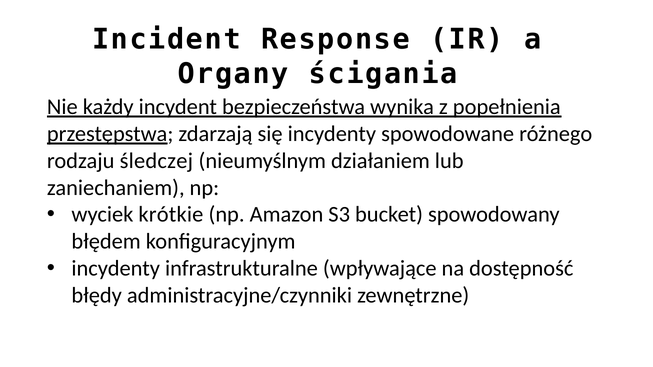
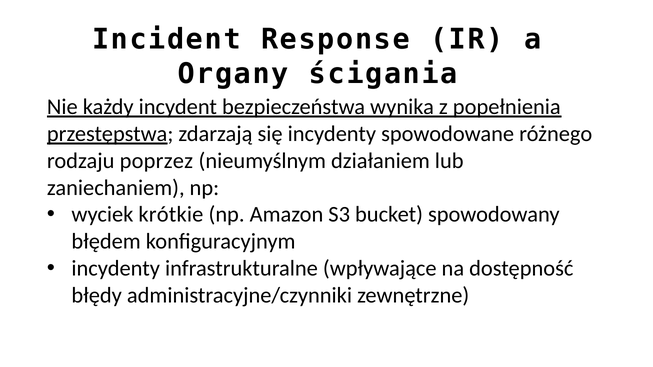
śledczej: śledczej -> poprzez (156, 161)
